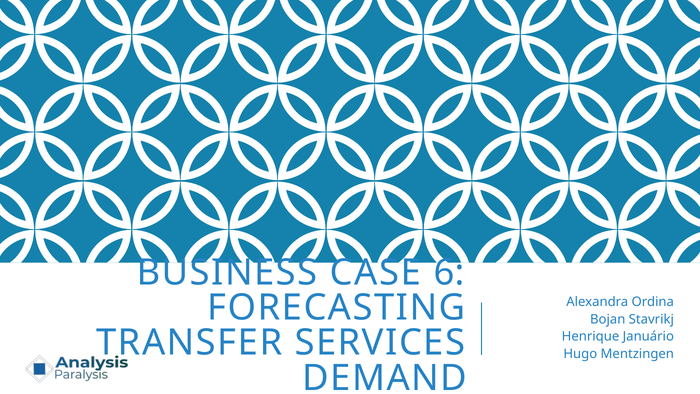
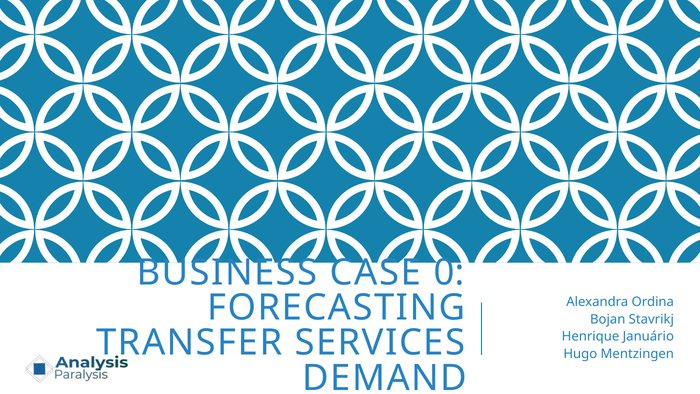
6: 6 -> 0 (449, 273)
